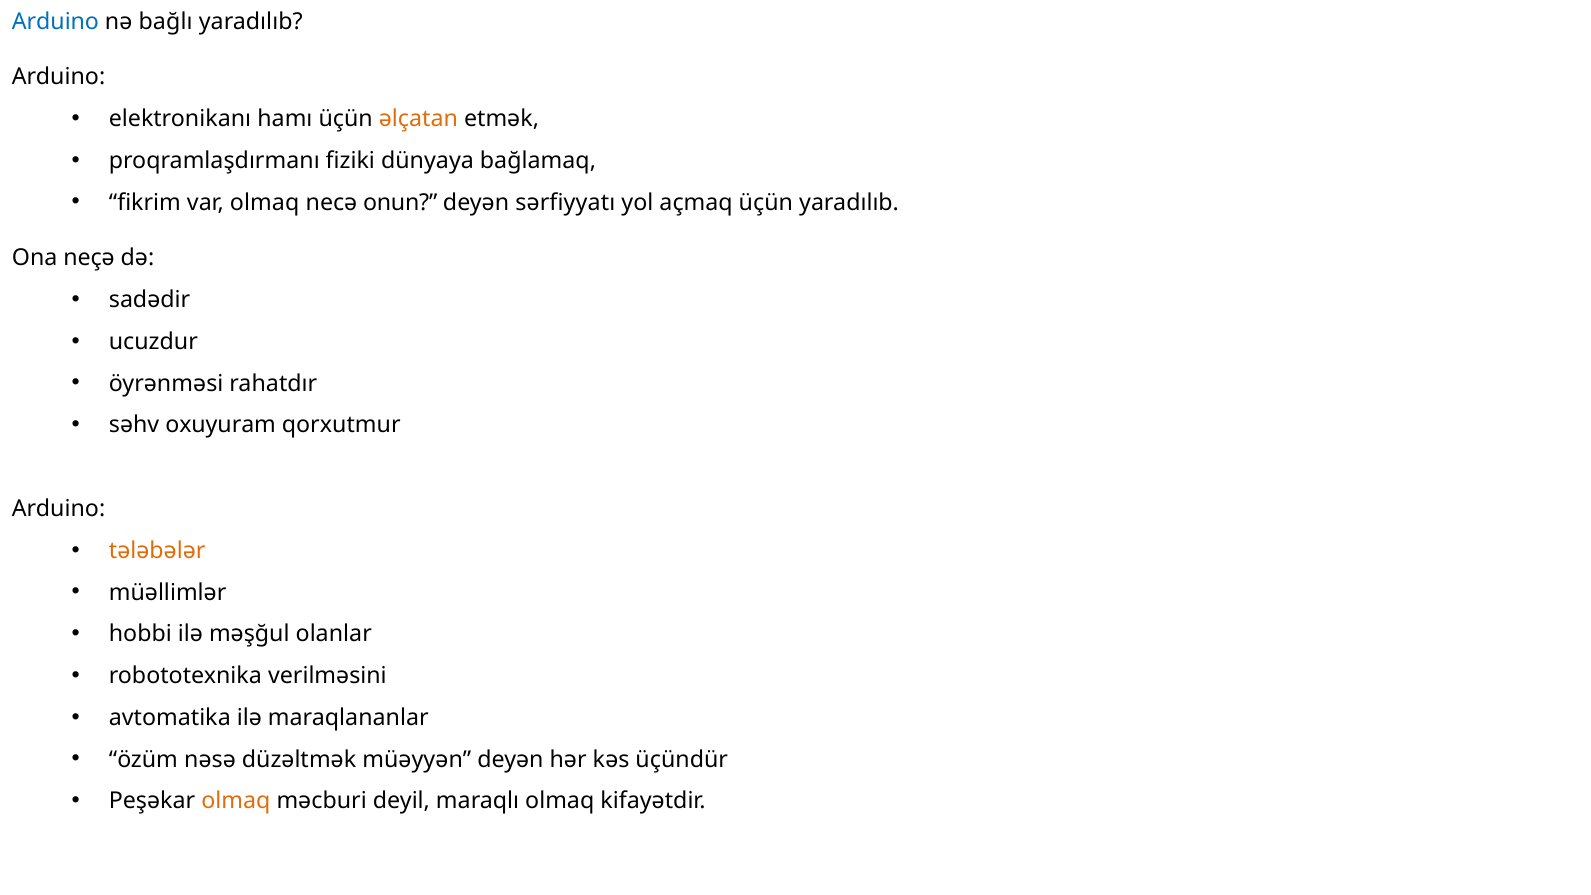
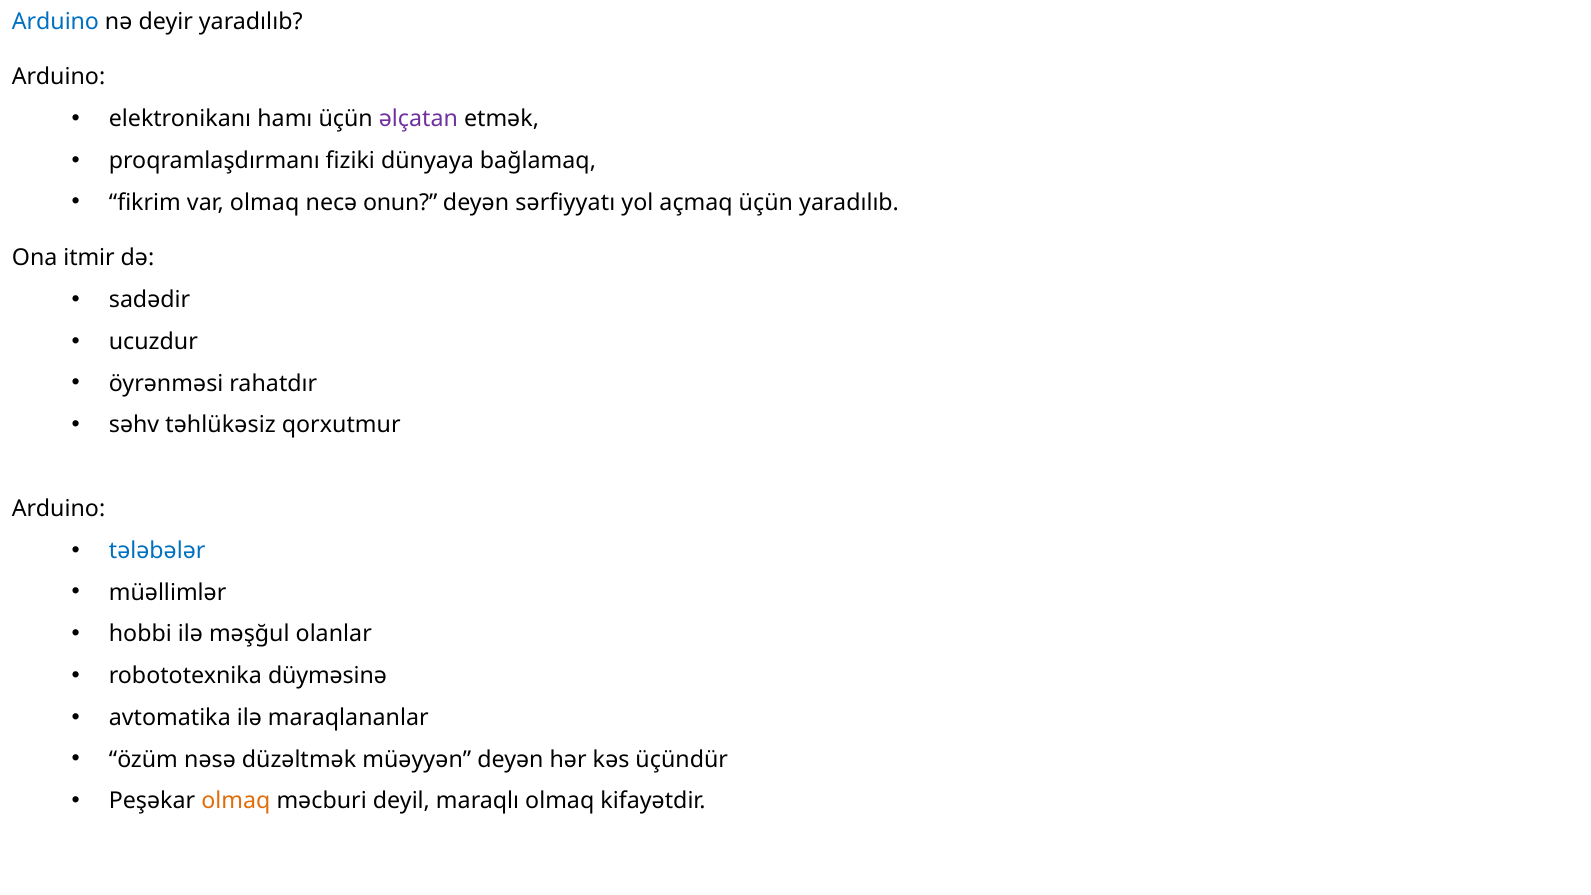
bağlı: bağlı -> deyir (166, 21)
əlçatan colour: orange -> purple (418, 119)
neçə: neçə -> itmir (89, 258)
oxuyuram: oxuyuram -> təhlükəsiz (221, 425)
tələbələr colour: orange -> blue (157, 551)
verilməsini: verilməsini -> düyməsinə (327, 676)
